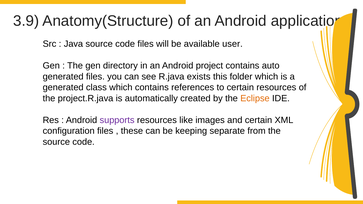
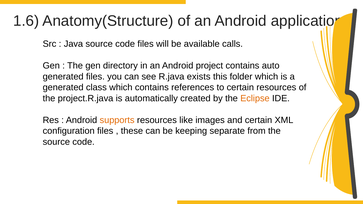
3.9: 3.9 -> 1.6 (26, 21)
user: user -> calls (233, 44)
supports colour: purple -> orange (117, 120)
